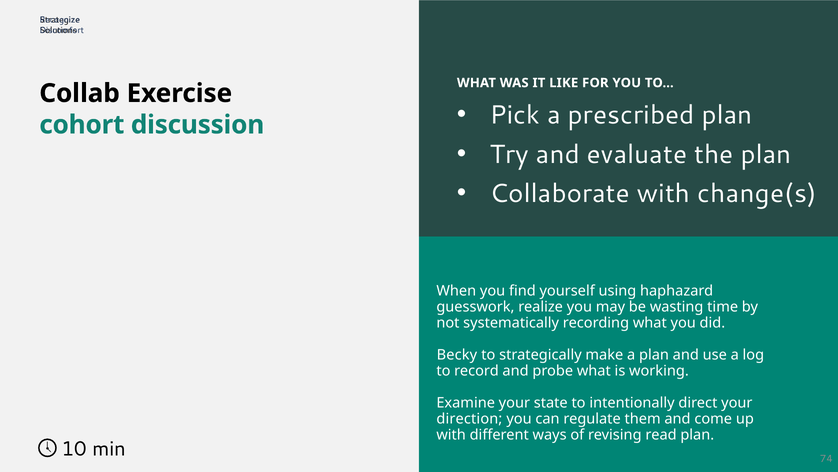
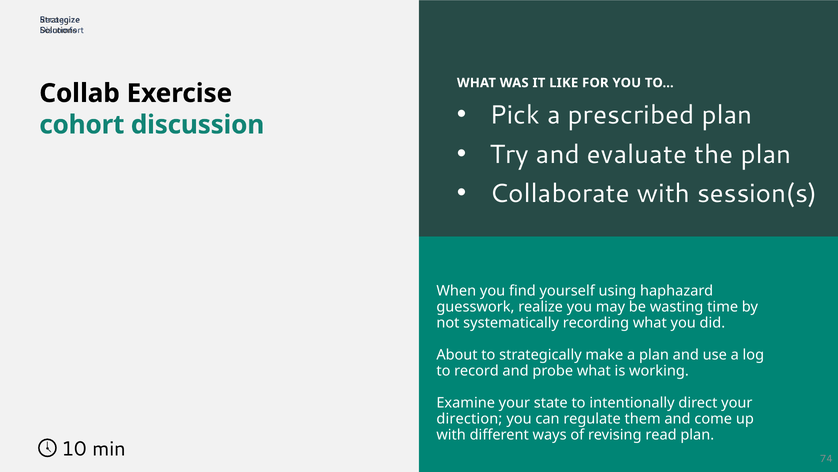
change(s: change(s -> session(s (757, 193)
Becky: Becky -> About (457, 354)
